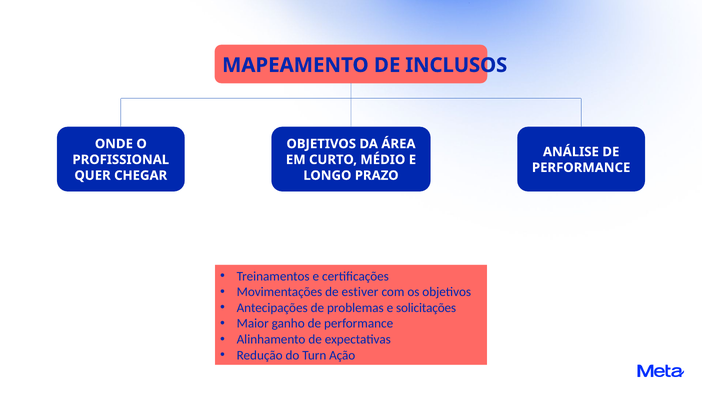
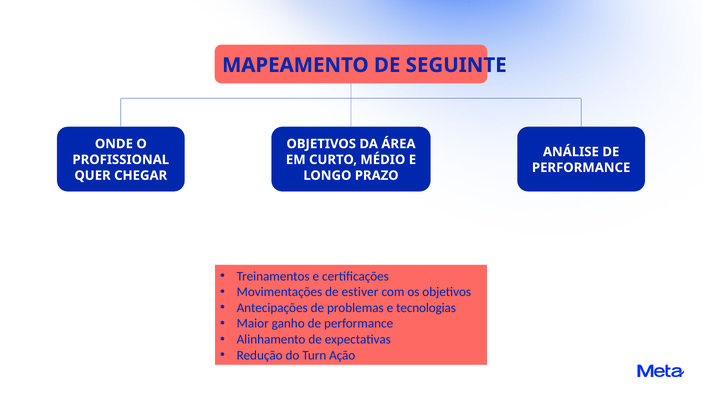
INCLUSOS: INCLUSOS -> SEGUINTE (456, 65)
solicitações: solicitações -> tecnologias (426, 308)
